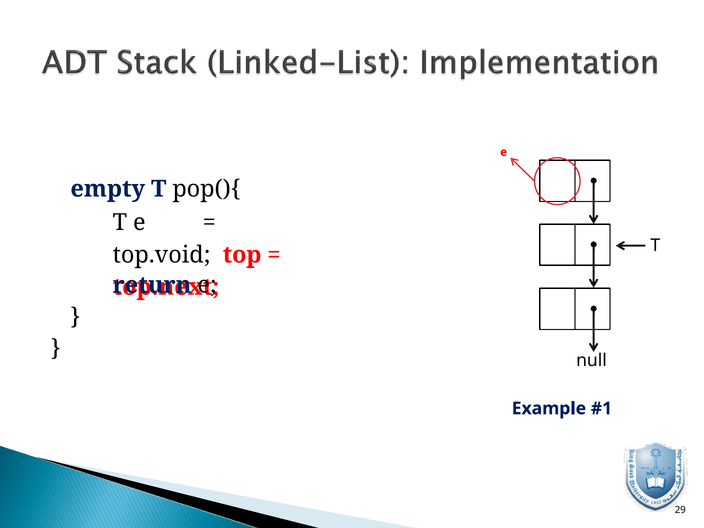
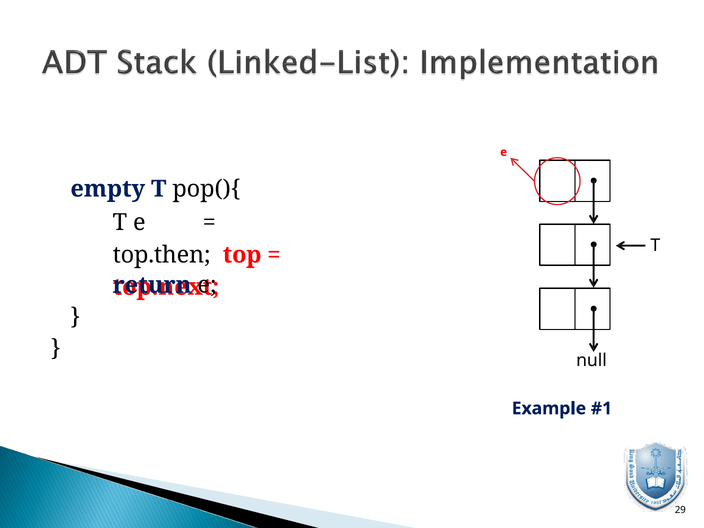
top.void: top.void -> top.then (162, 255)
